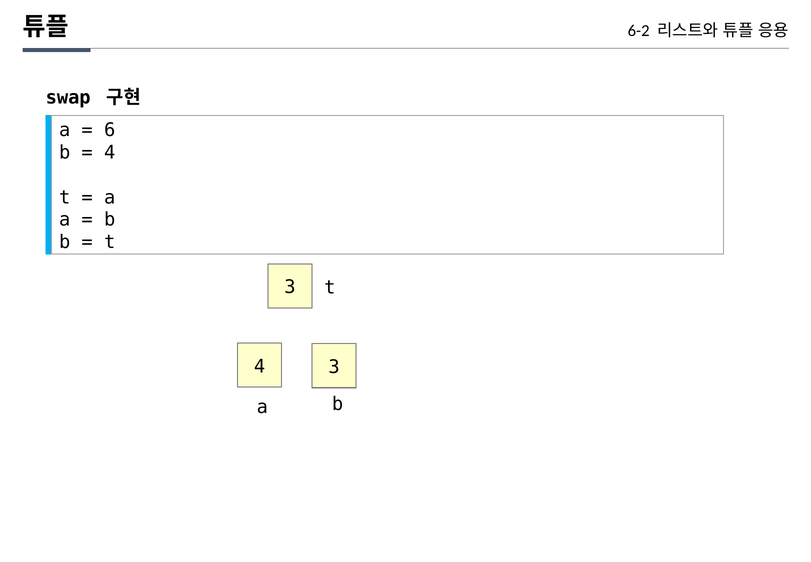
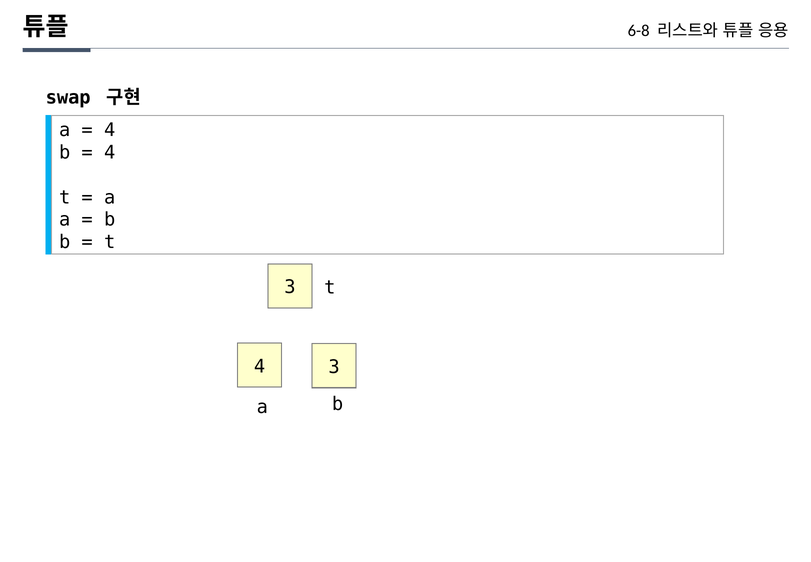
6-2: 6-2 -> 6-8 (639, 31)
6: 6 -> 4 (110, 130)
